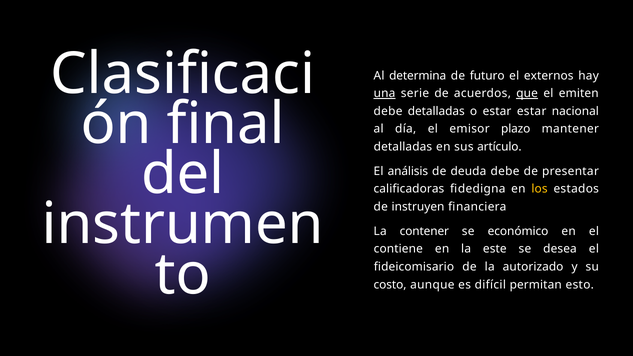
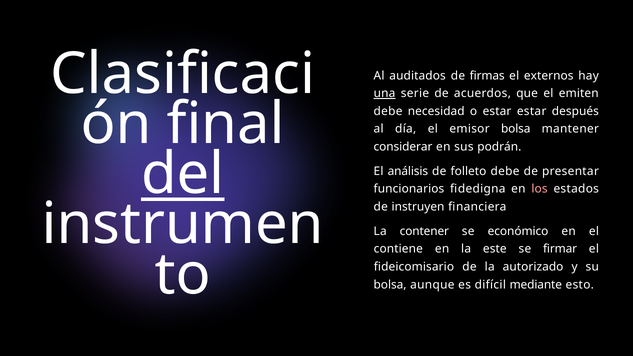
determina: determina -> auditados (418, 76)
futuro: futuro -> firmas (487, 76)
que underline: present -> none (527, 93)
debe detalladas: detalladas -> necesidad (436, 111)
nacional: nacional -> después (575, 111)
emisor plazo: plazo -> bolsa (516, 129)
detalladas: detalladas -> considerar (403, 147)
artículo: artículo -> podrán (499, 147)
del underline: none -> present (183, 174)
deuda: deuda -> folleto (468, 171)
calificadoras: calificadoras -> funcionarios (409, 189)
los colour: yellow -> pink (539, 189)
desea: desea -> firmar (560, 249)
costo: costo -> bolsa (390, 285)
permitan: permitan -> mediante (536, 285)
